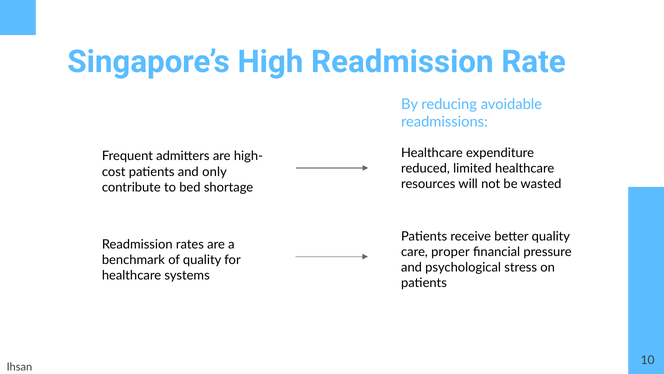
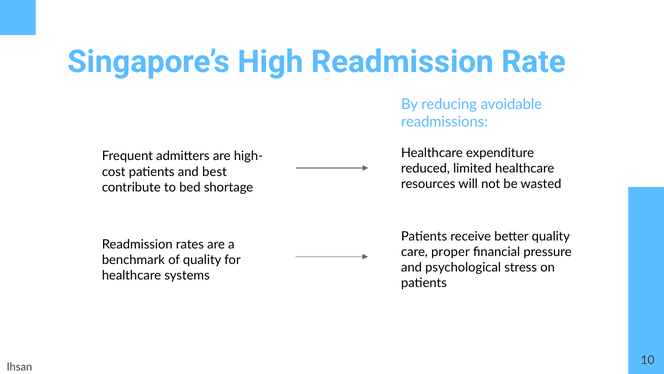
only: only -> best (215, 172)
